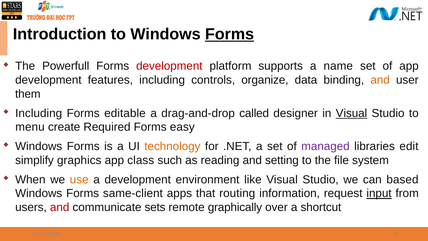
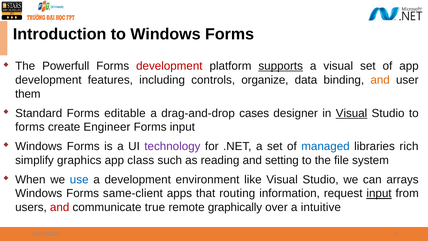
Forms underline: present -> none (230, 34)
supports underline: none -> present (281, 66)
a name: name -> visual (338, 66)
Including: Including -> Standard (39, 113)
called: called -> cases (254, 113)
menu: menu -> forms (30, 127)
Required: Required -> Engineer (107, 127)
Forms easy: easy -> input (182, 127)
technology colour: orange -> purple (172, 146)
managed colour: purple -> blue (325, 146)
edit: edit -> rich (409, 146)
use colour: orange -> blue (79, 179)
based: based -> arrays (403, 179)
sets: sets -> true (155, 207)
shortcut: shortcut -> intuitive (321, 207)
